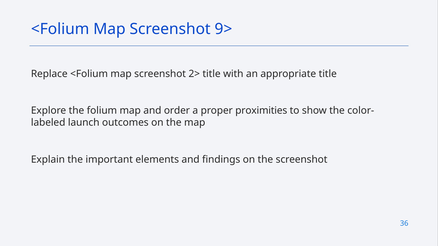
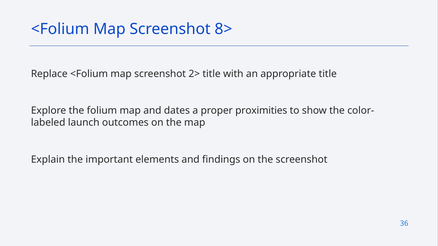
9>: 9> -> 8> (223, 29)
order: order -> dates (177, 111)
